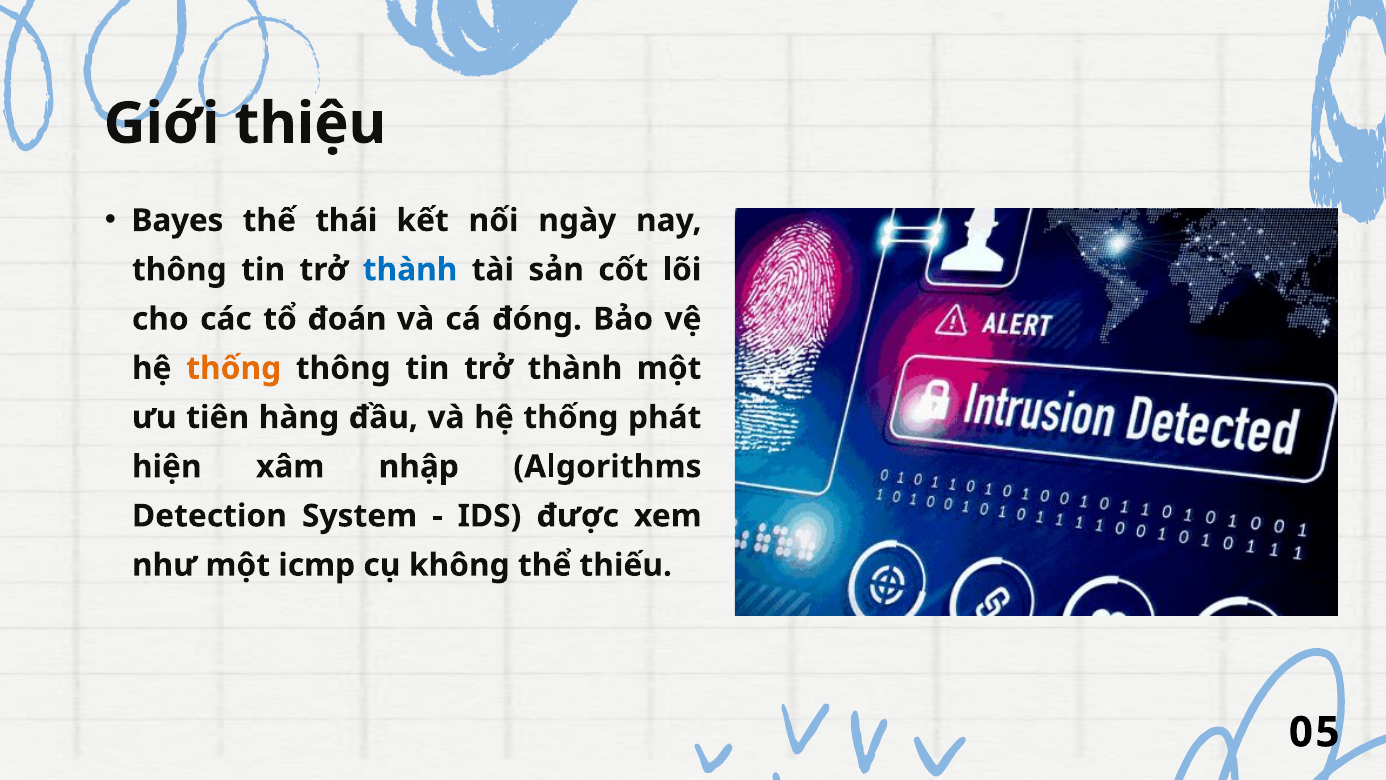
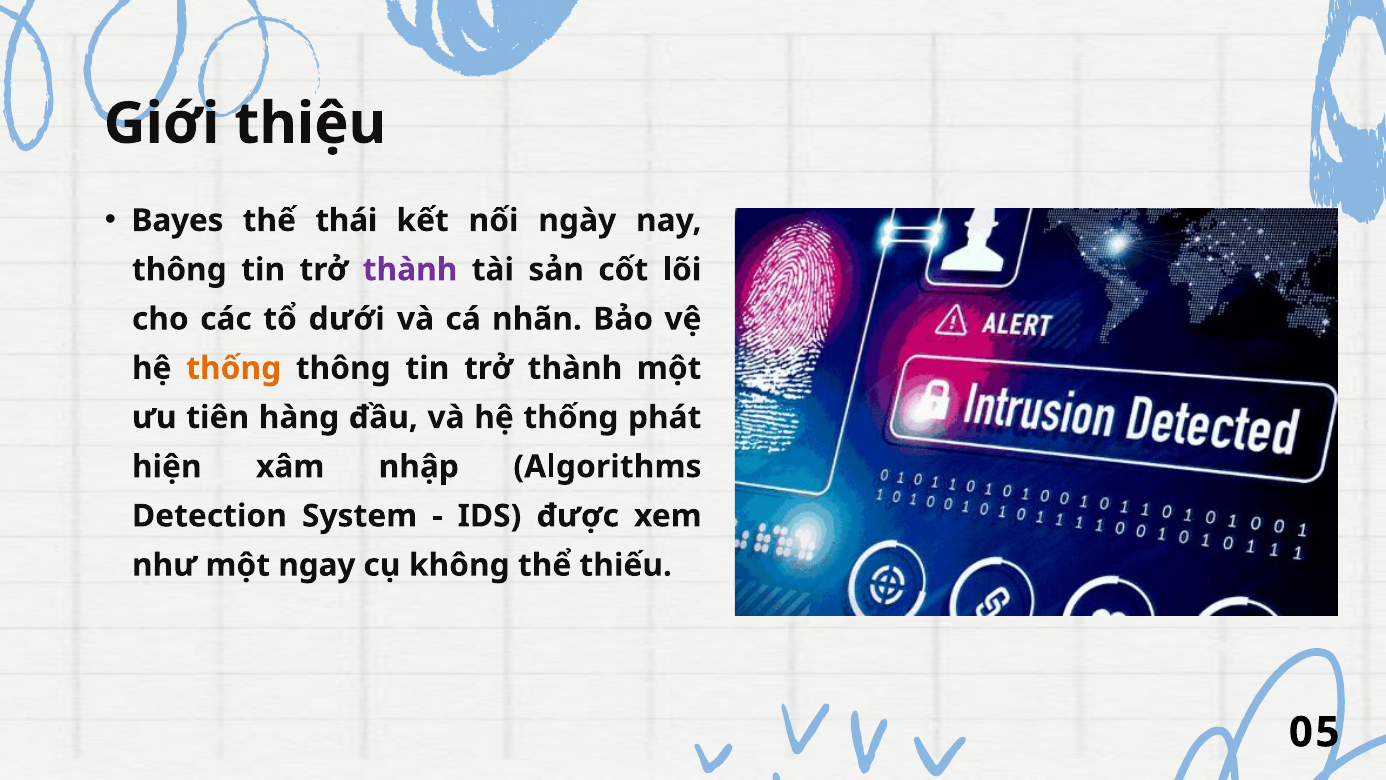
thành colour: blue -> purple (410, 270)
đoán: đoán -> dưới (347, 319)
đóng: đóng -> nhãn (537, 319)
icmp: icmp -> ngay (317, 565)
